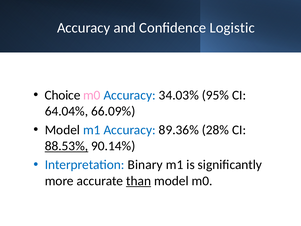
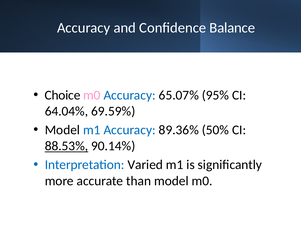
Logistic: Logistic -> Balance (232, 28)
34.03%: 34.03% -> 65.07% (179, 95)
66.09%: 66.09% -> 69.59% (113, 111)
28%: 28% -> 50% (215, 130)
Binary: Binary -> Varied (145, 165)
than underline: present -> none (139, 181)
